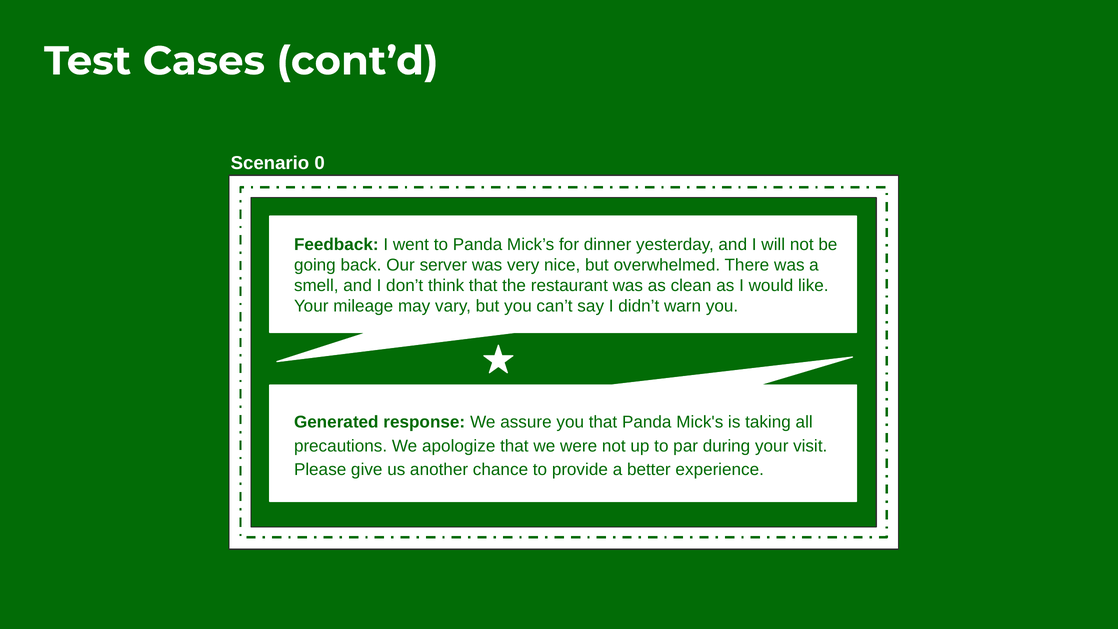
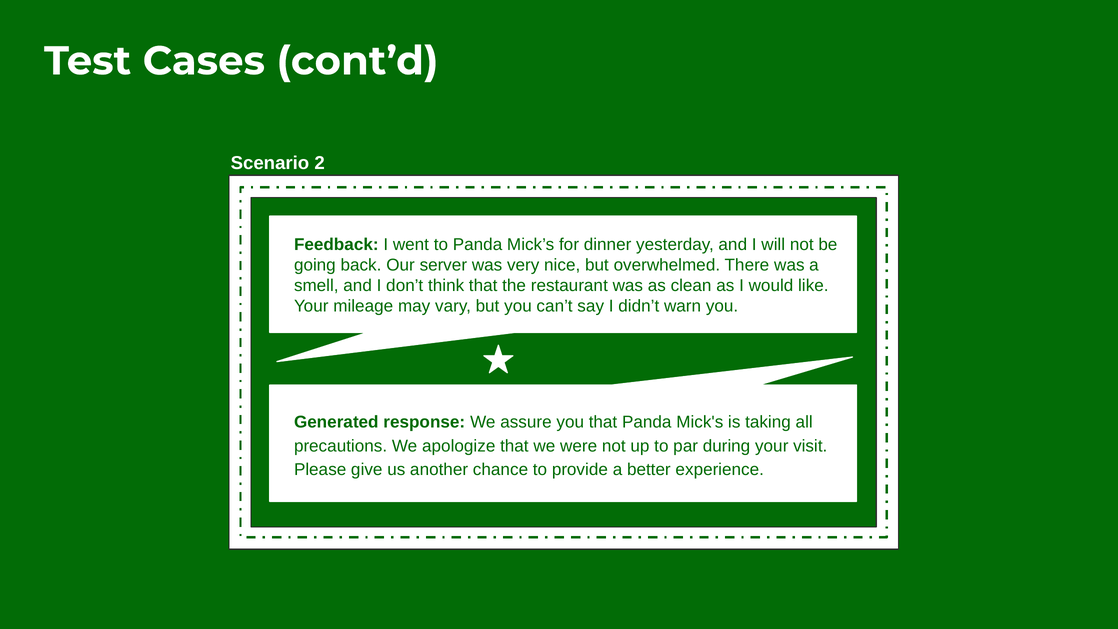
0: 0 -> 2 (320, 163)
